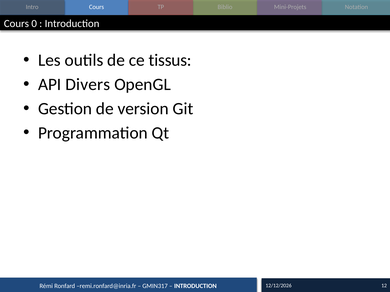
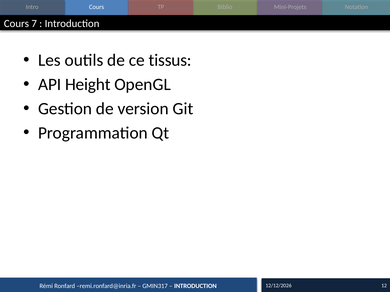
0: 0 -> 7 (34, 23)
Divers: Divers -> Height (88, 85)
